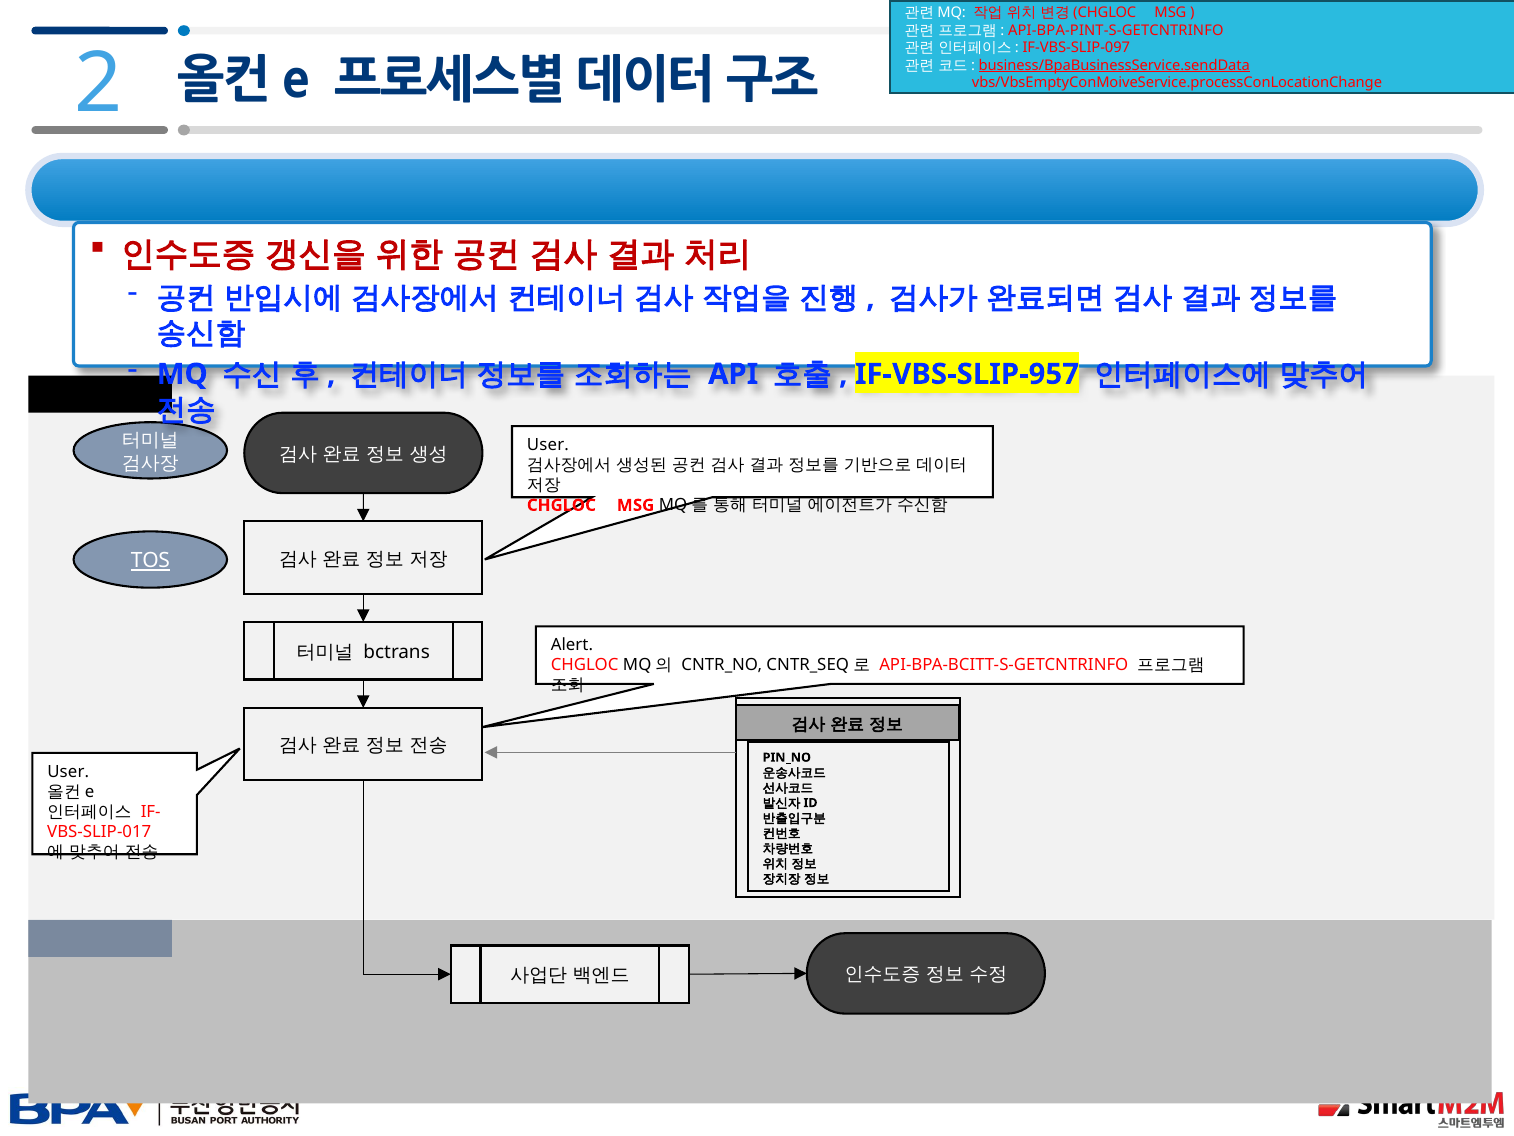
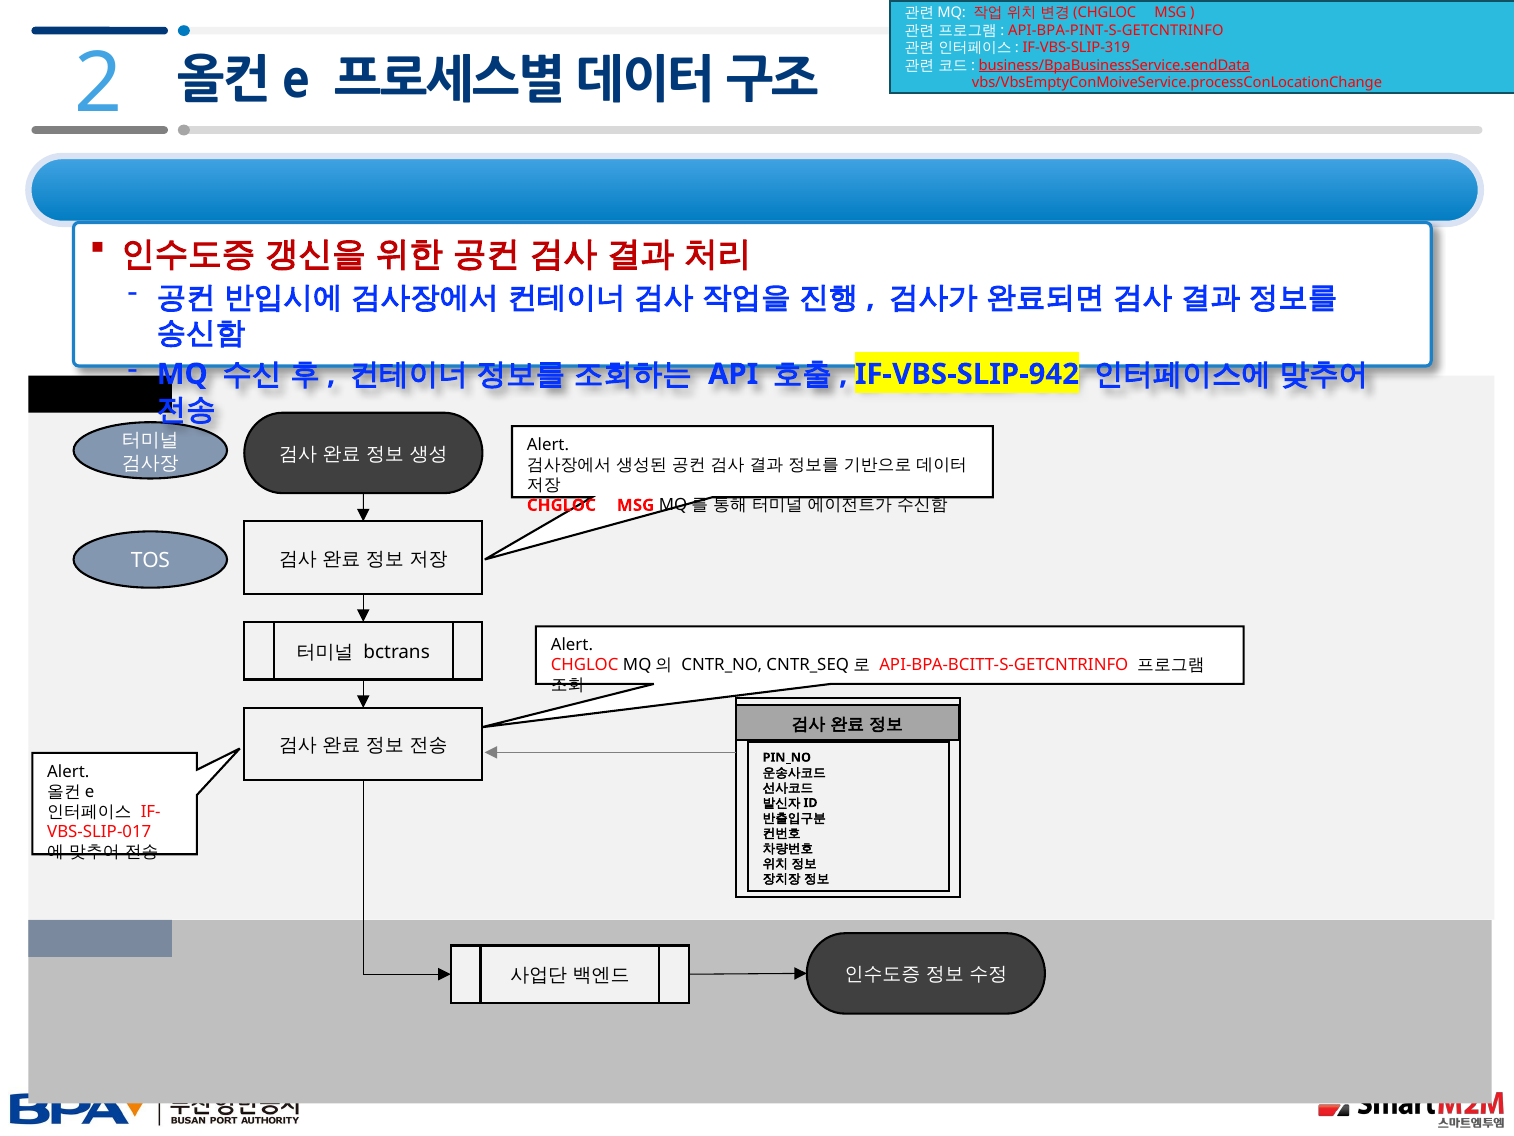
IF-VBS-SLIP-097: IF-VBS-SLIP-097 -> IF-VBS-SLIP-319 (1076, 48)
IF-VBS-SLIP-957: IF-VBS-SLIP-957 -> IF-VBS-SLIP-942 (967, 374)
User: User -> Alert (548, 445)
TOS underline: present -> none (150, 561)
User: User -> Alert (68, 771)
